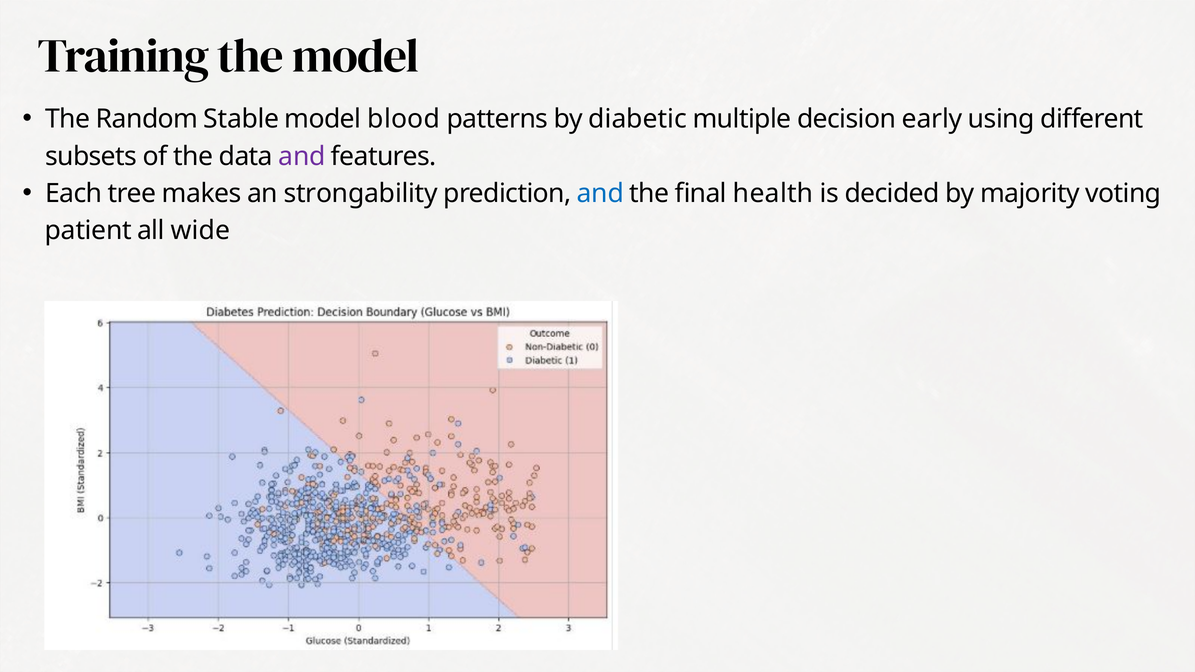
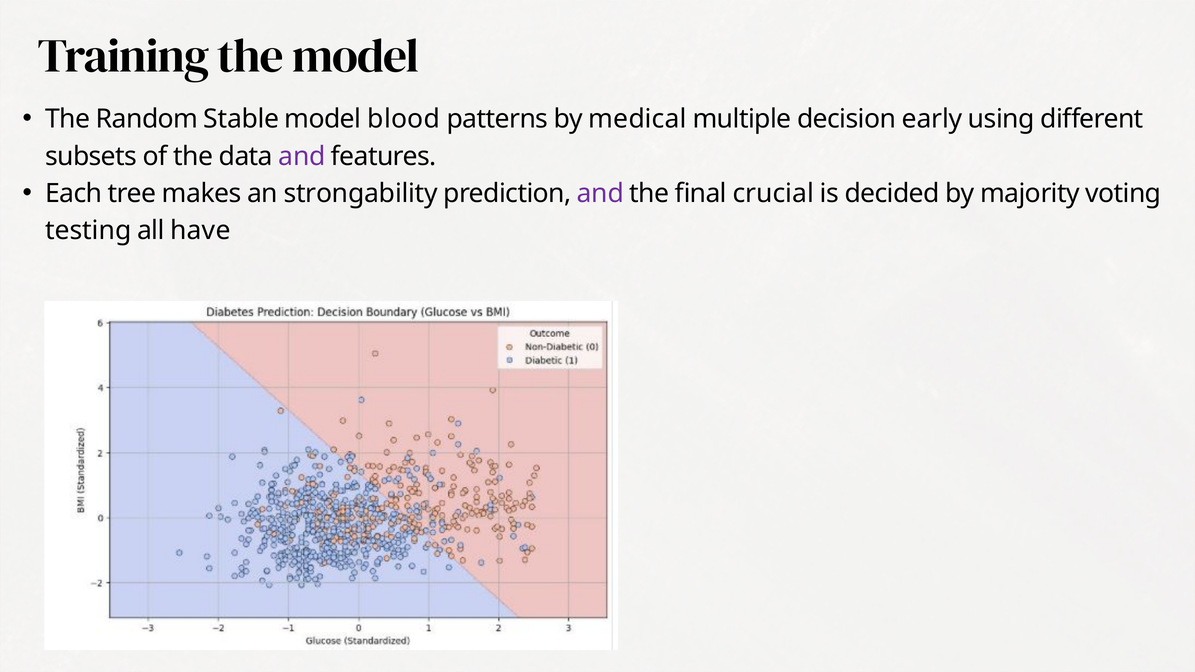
diabetic: diabetic -> medical (638, 119)
and colour: blue -> purple (600, 193)
health: health -> crucial (773, 193)
patient: patient -> testing (88, 231)
wide: wide -> have (200, 231)
